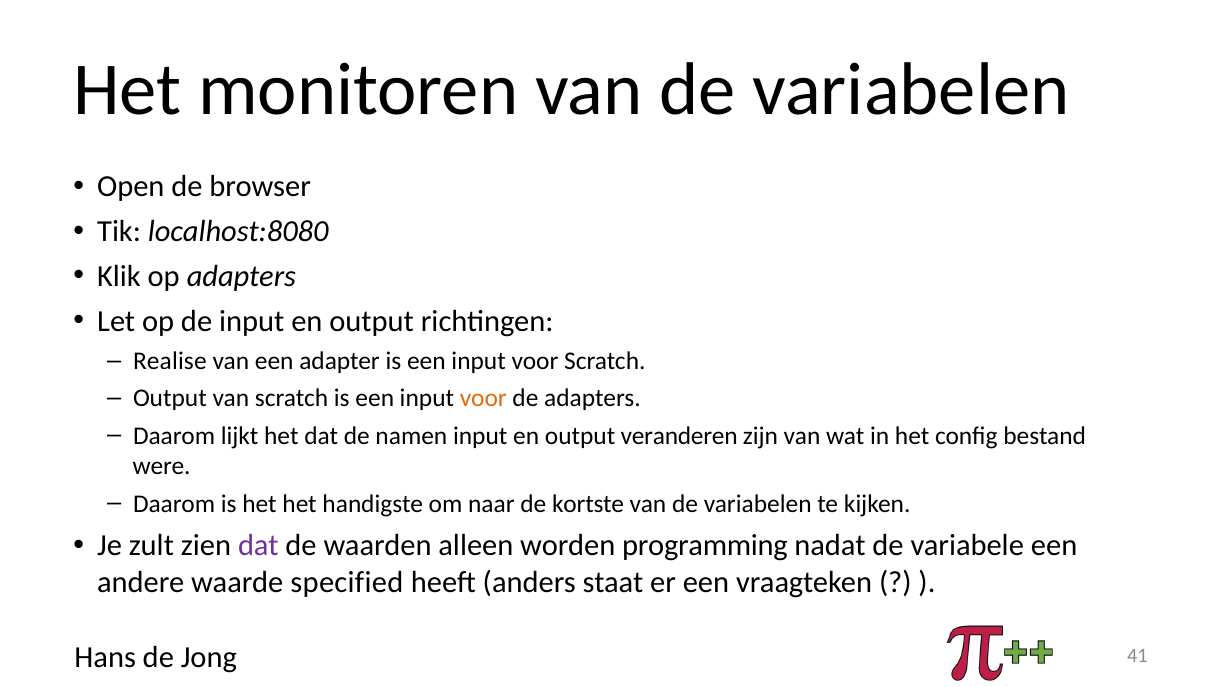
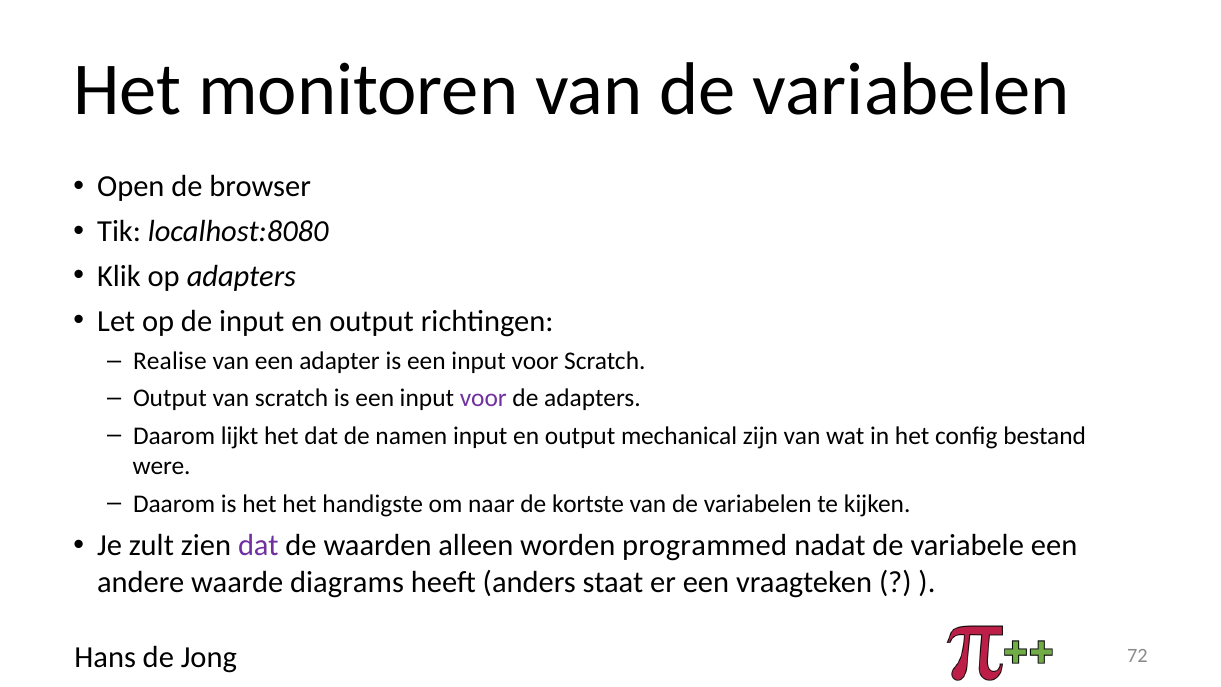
voor colour: orange -> purple (483, 398)
veranderen: veranderen -> mechanical (679, 436)
programming: programming -> programmed (705, 546)
specified: specified -> diagrams (347, 582)
41: 41 -> 72 (1137, 656)
